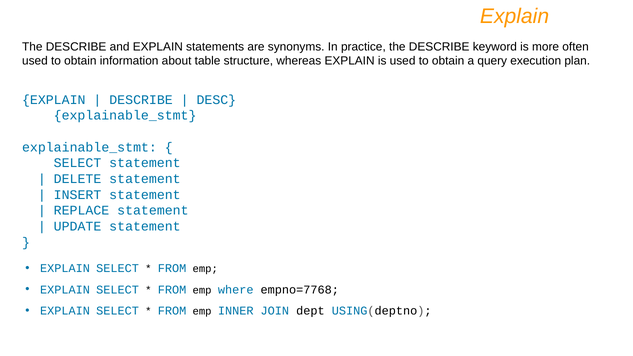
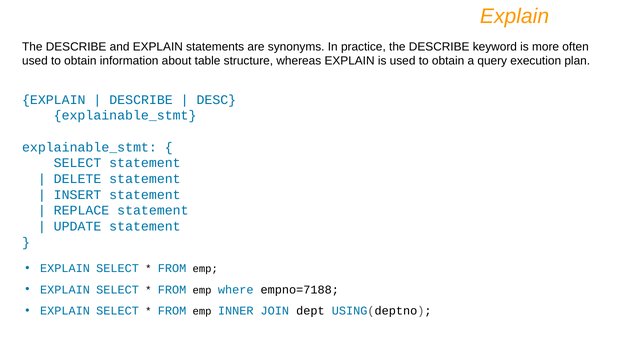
empno=7768: empno=7768 -> empno=7188 (300, 290)
